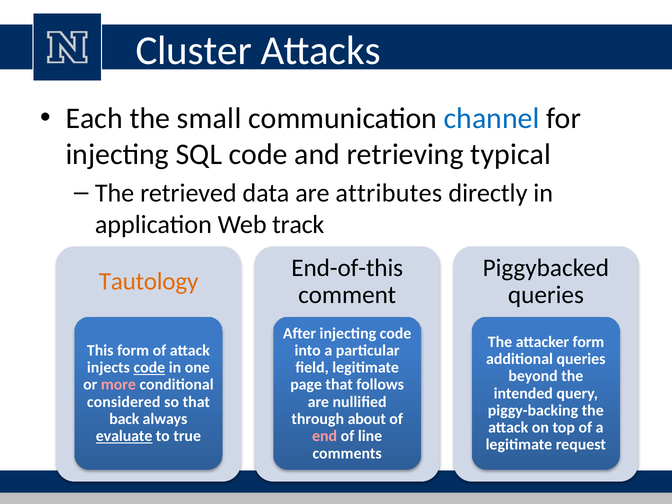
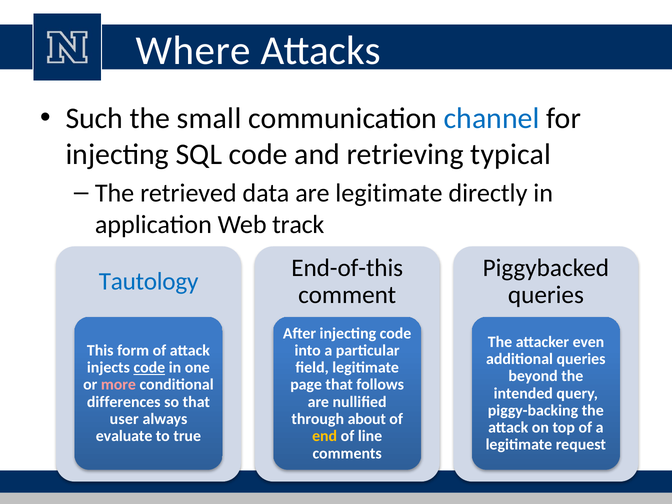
Cluster: Cluster -> Where (193, 50)
Each: Each -> Such (94, 119)
are attributes: attributes -> legitimate (389, 193)
Tautology colour: orange -> blue (149, 281)
attacker form: form -> even (588, 342)
considered: considered -> differences (124, 402)
back: back -> user (124, 419)
evaluate underline: present -> none (124, 436)
end colour: pink -> yellow (325, 436)
